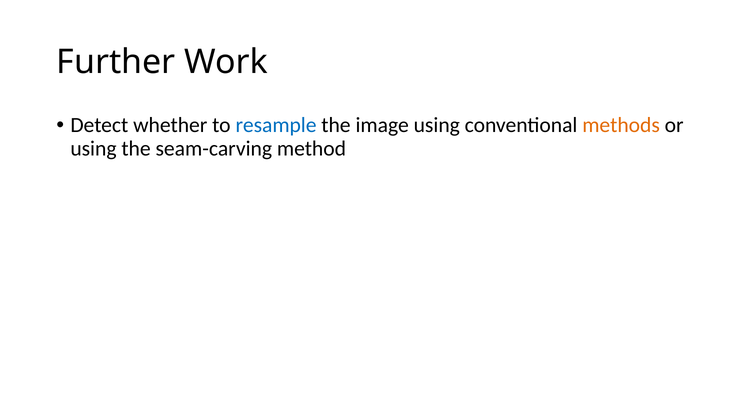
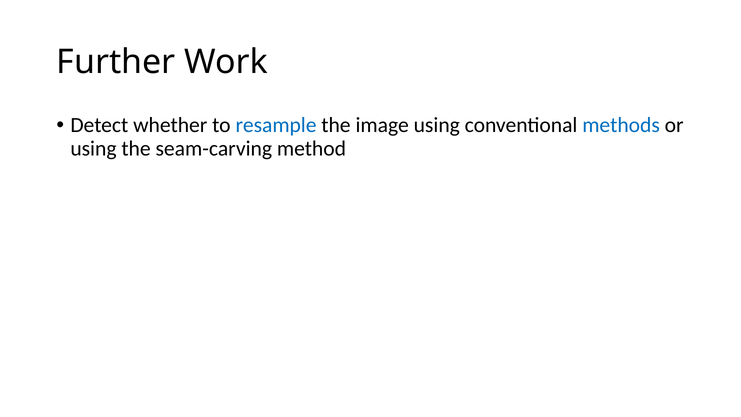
methods colour: orange -> blue (621, 125)
